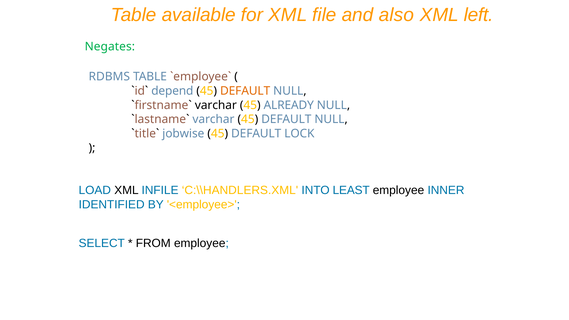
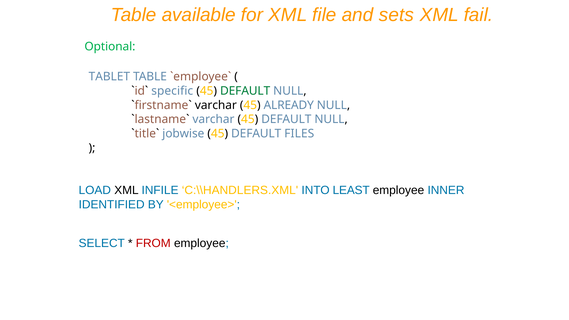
also: also -> sets (396, 15)
left: left -> fail (478, 15)
Negates: Negates -> Optional (110, 47)
RDBMS: RDBMS -> TABLET (109, 77)
depend: depend -> specific (172, 91)
DEFAULT colour: orange -> green (245, 91)
LOCK: LOCK -> FILES (299, 134)
FROM colour: black -> red (153, 243)
